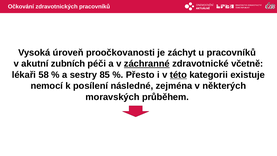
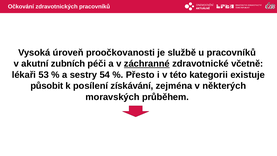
záchyt: záchyt -> službě (182, 53)
58: 58 -> 53 (44, 75)
85: 85 -> 54 (105, 75)
této underline: present -> none (178, 75)
nemocí: nemocí -> působit (47, 86)
následné: následné -> získávání (132, 86)
